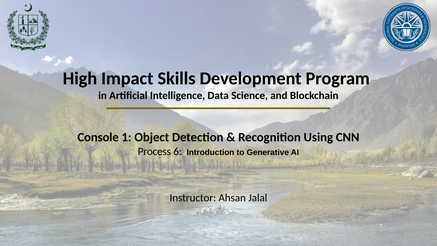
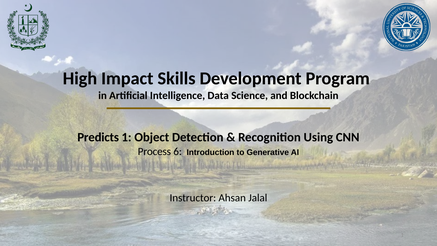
Console: Console -> Predicts (98, 137)
